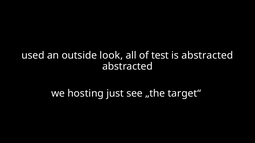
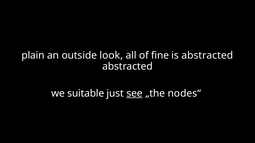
used: used -> plain (33, 56)
test: test -> fine (160, 56)
hosting: hosting -> suitable (86, 94)
see underline: none -> present (135, 94)
target“: target“ -> nodes“ (184, 94)
